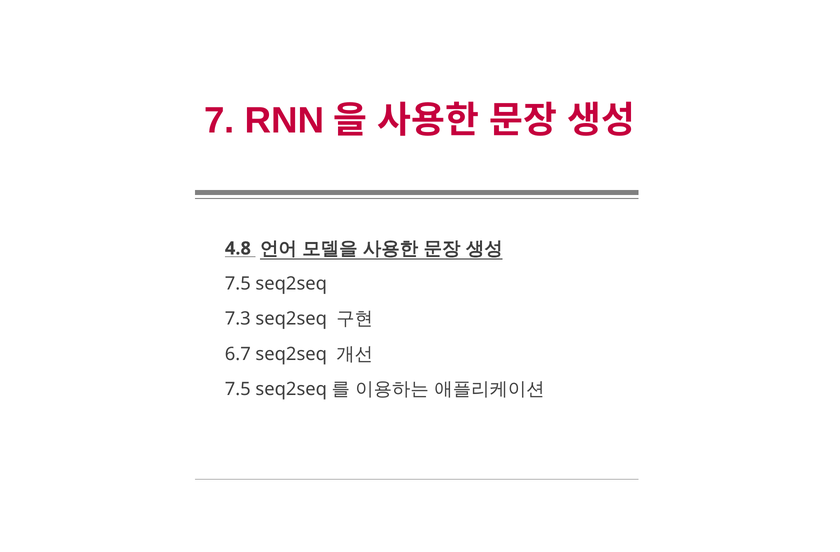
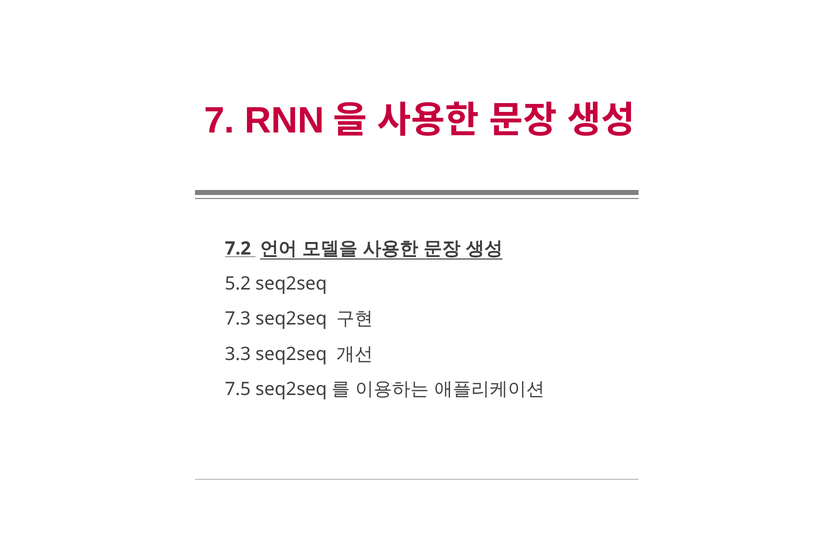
4.8: 4.8 -> 7.2 (238, 248)
7.5: 7.5 -> 5.2 (238, 283)
6.7: 6.7 -> 3.3 (238, 354)
